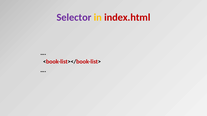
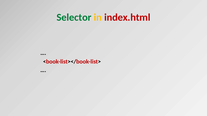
Selector colour: purple -> green (74, 17)
